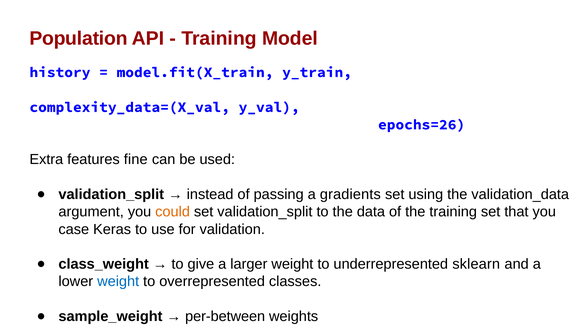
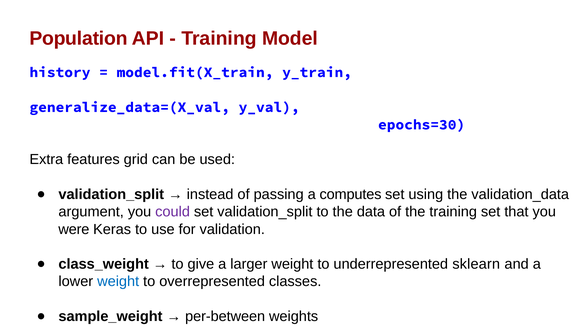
complexity_data=(X_val: complexity_data=(X_val -> generalize_data=(X_val (130, 107)
epochs=26: epochs=26 -> epochs=30 (422, 125)
fine: fine -> grid (136, 159)
gradients: gradients -> computes (350, 194)
could colour: orange -> purple (173, 212)
case: case -> were (74, 229)
